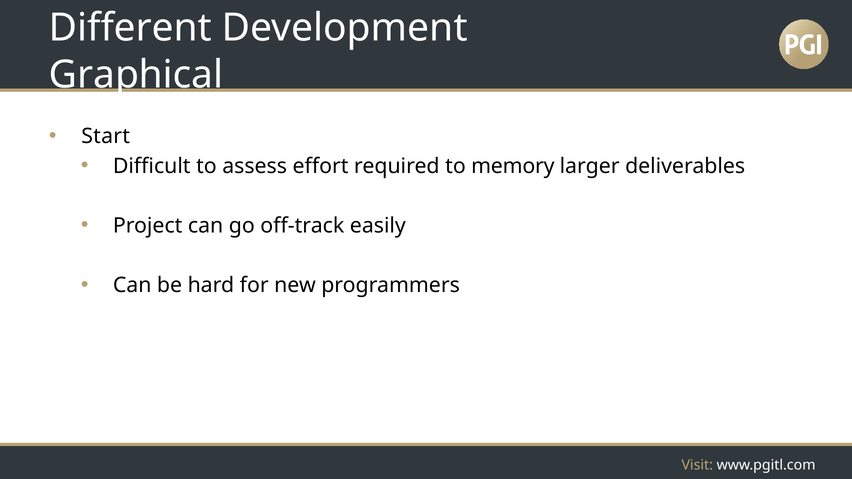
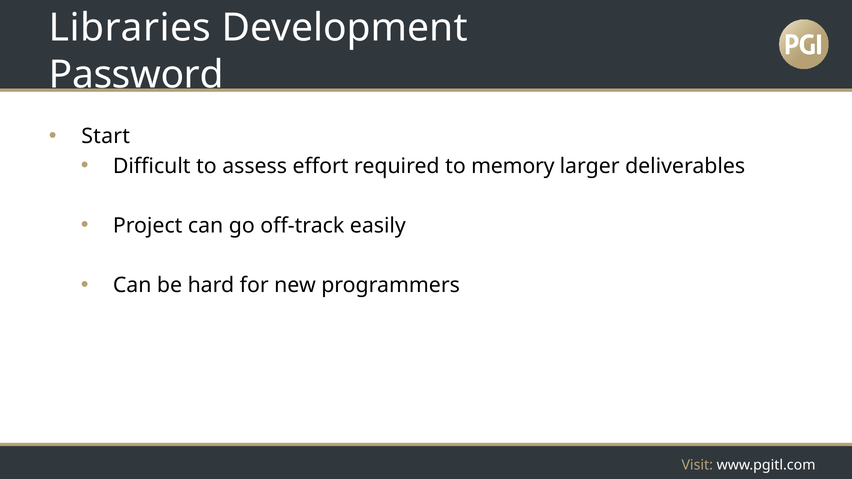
Different: Different -> Libraries (130, 28)
Graphical: Graphical -> Password (136, 75)
